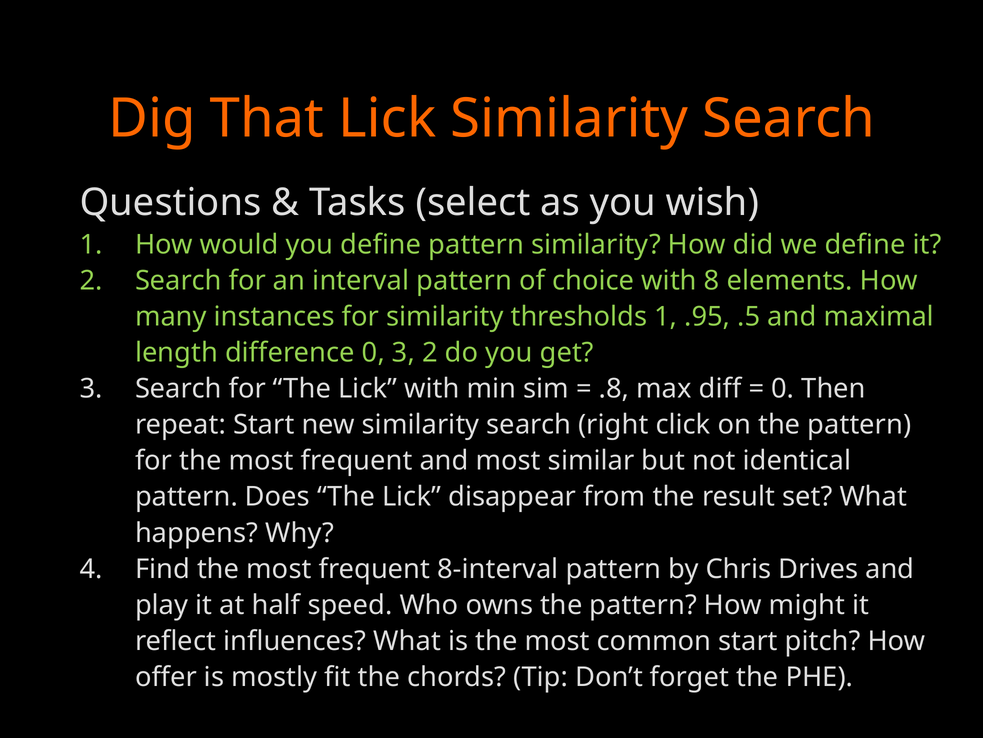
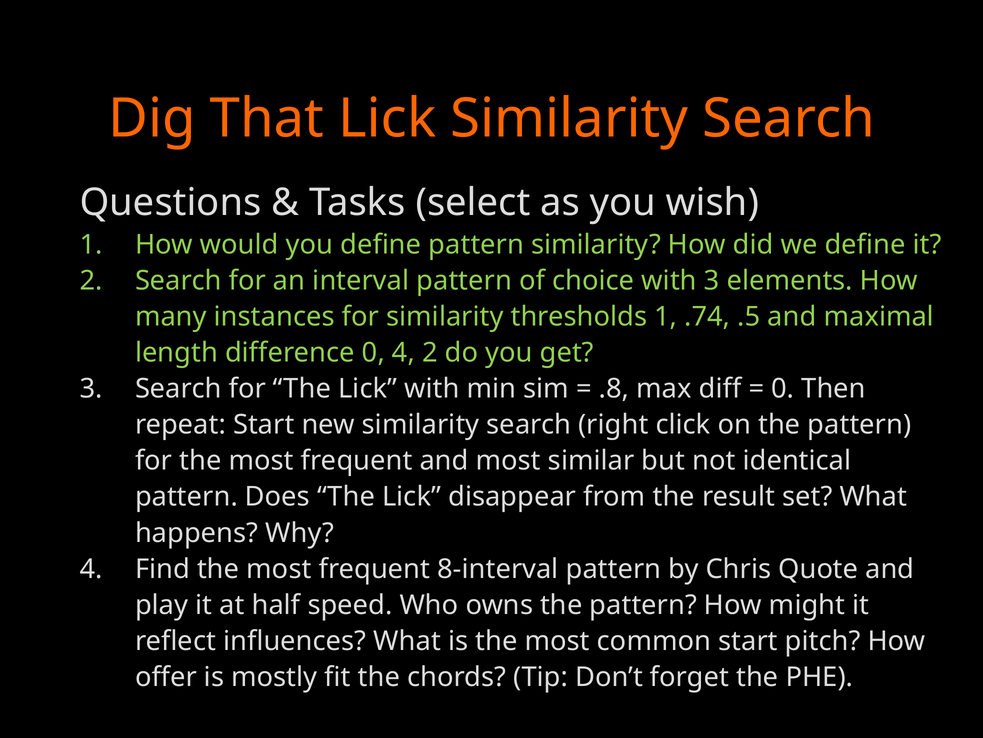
with 8: 8 -> 3 (712, 280)
.95: .95 -> .74 (707, 316)
0 3: 3 -> 4 (403, 352)
Drives: Drives -> Quote (818, 569)
